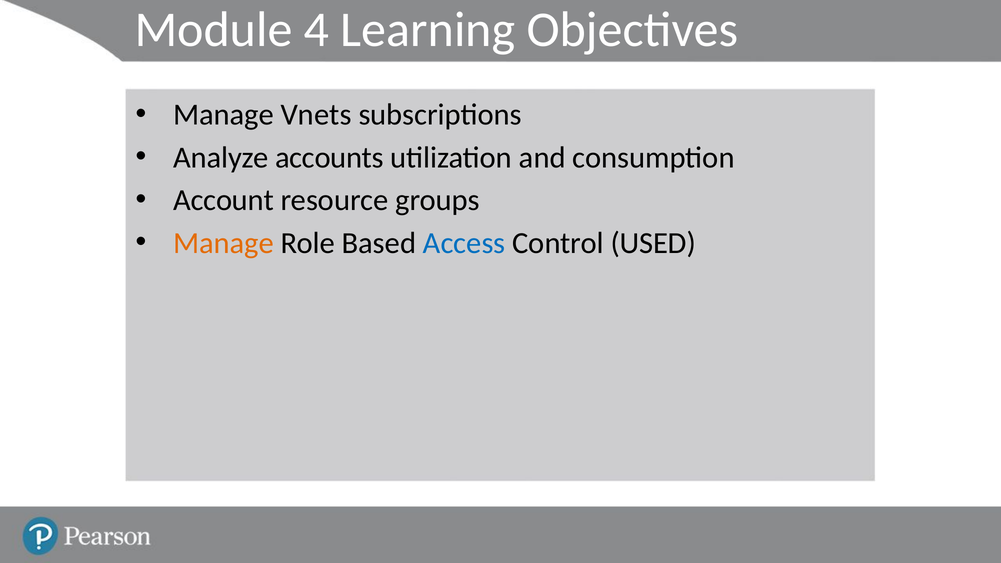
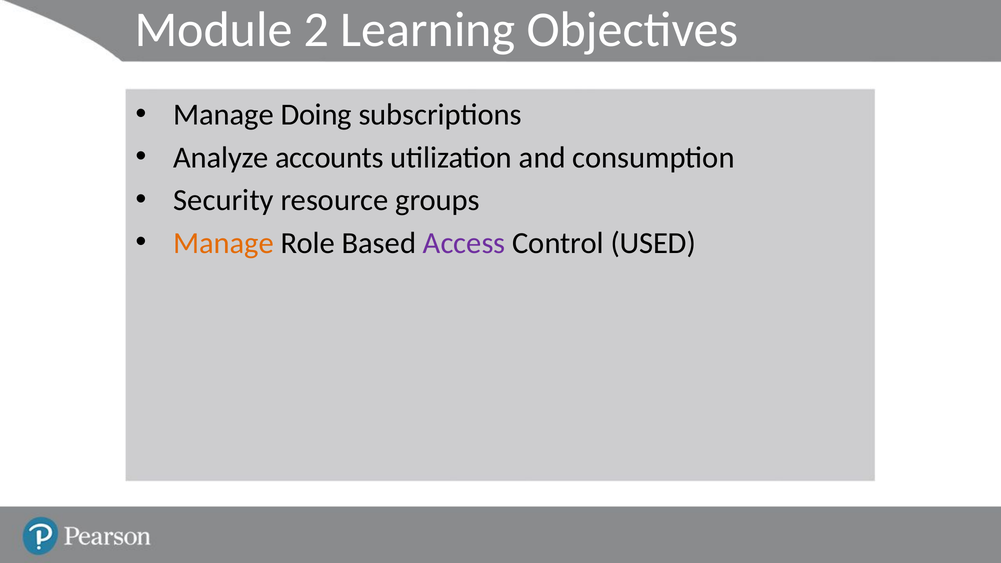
4: 4 -> 2 (316, 30)
Vnets: Vnets -> Doing (316, 115)
Account: Account -> Security (223, 200)
Access colour: blue -> purple (464, 243)
